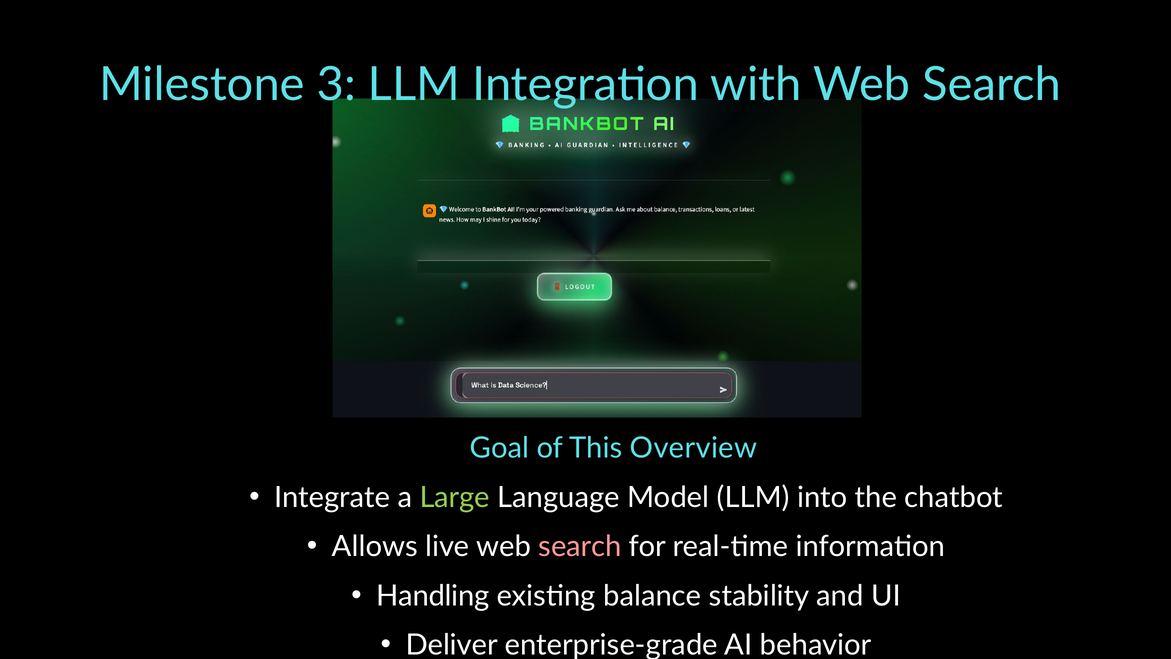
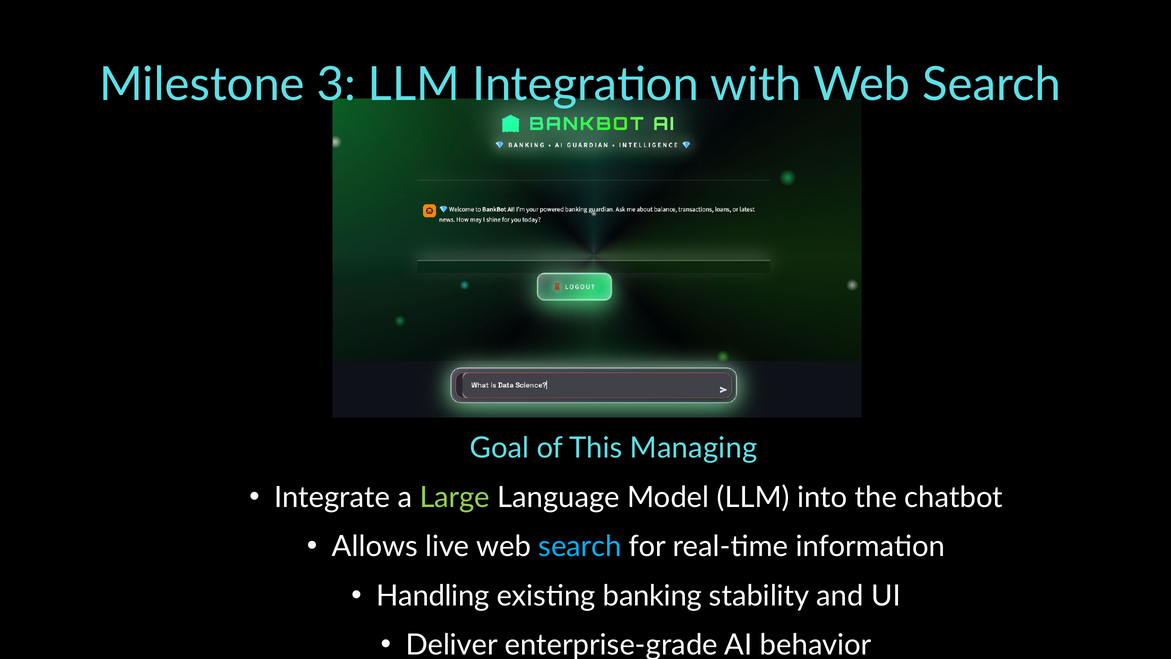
Overview: Overview -> Managing (694, 448)
search colour: pink -> light blue (580, 546)
balance: balance -> banking (652, 596)
